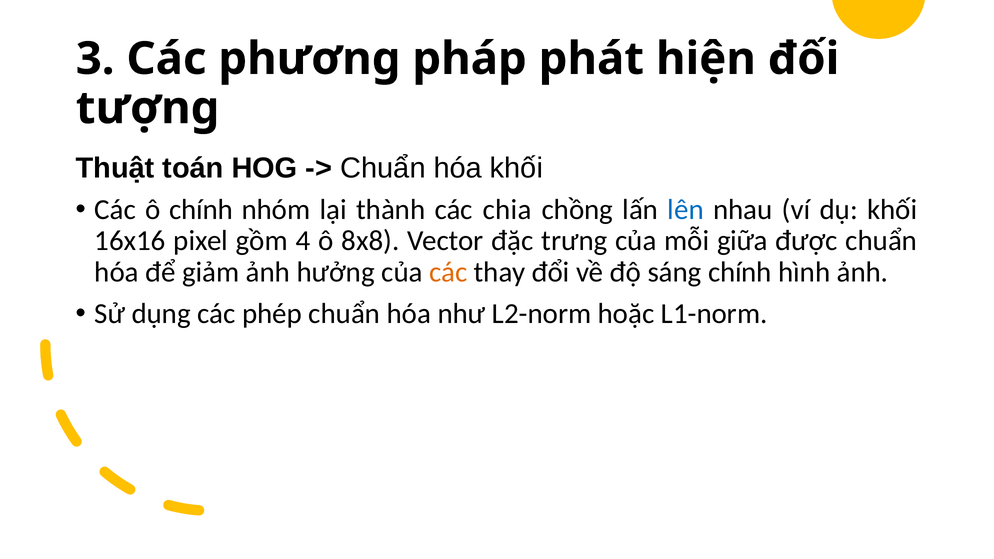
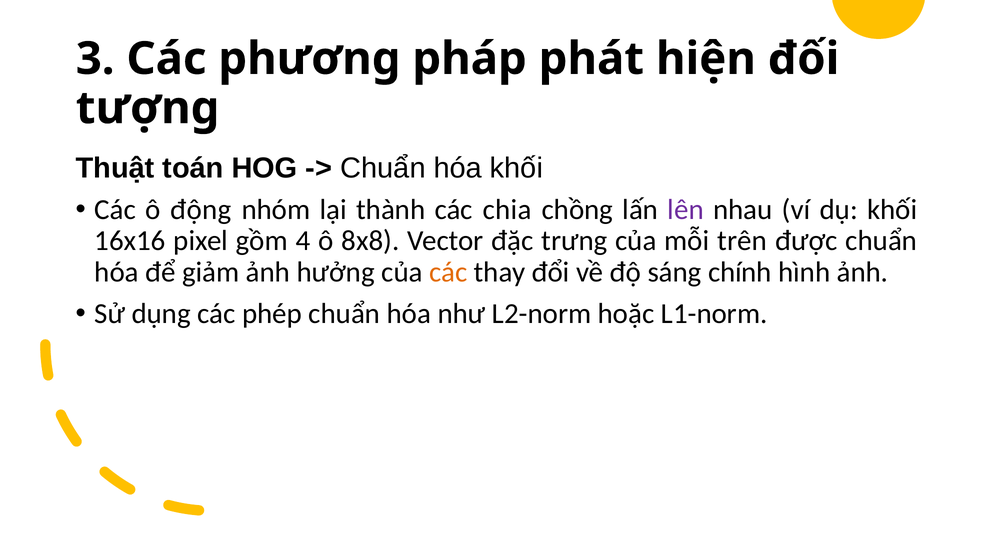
ô chính: chính -> động (201, 210)
lên colour: blue -> purple (686, 210)
giữa: giữa -> trên (742, 241)
